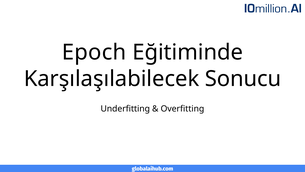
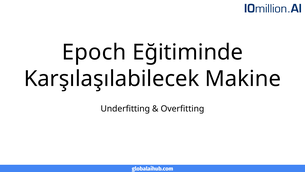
Sonucu: Sonucu -> Makine (243, 79)
